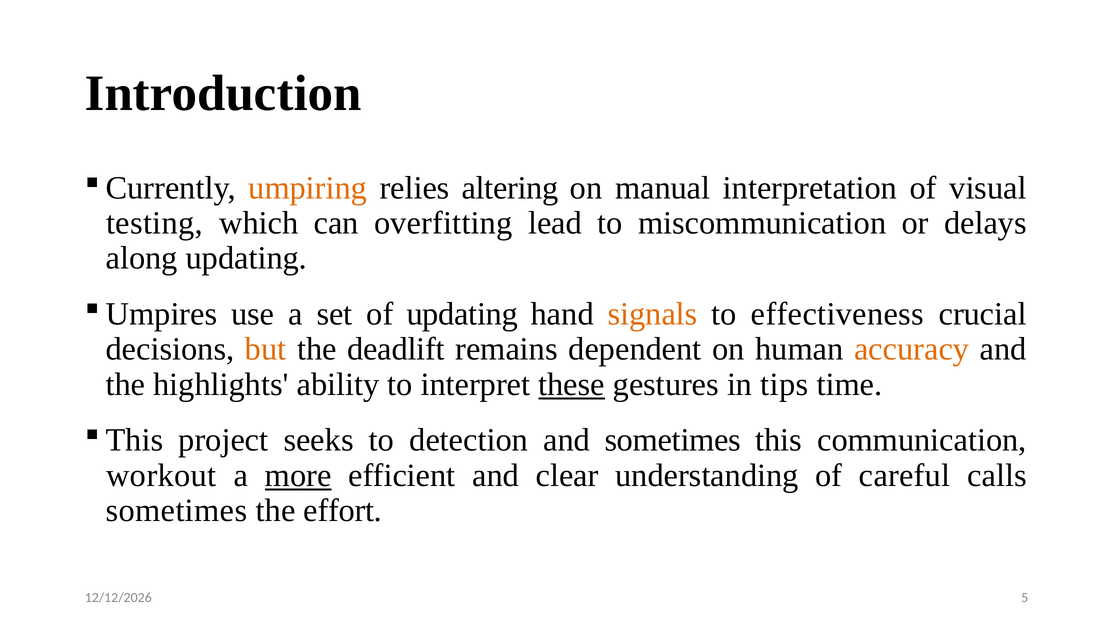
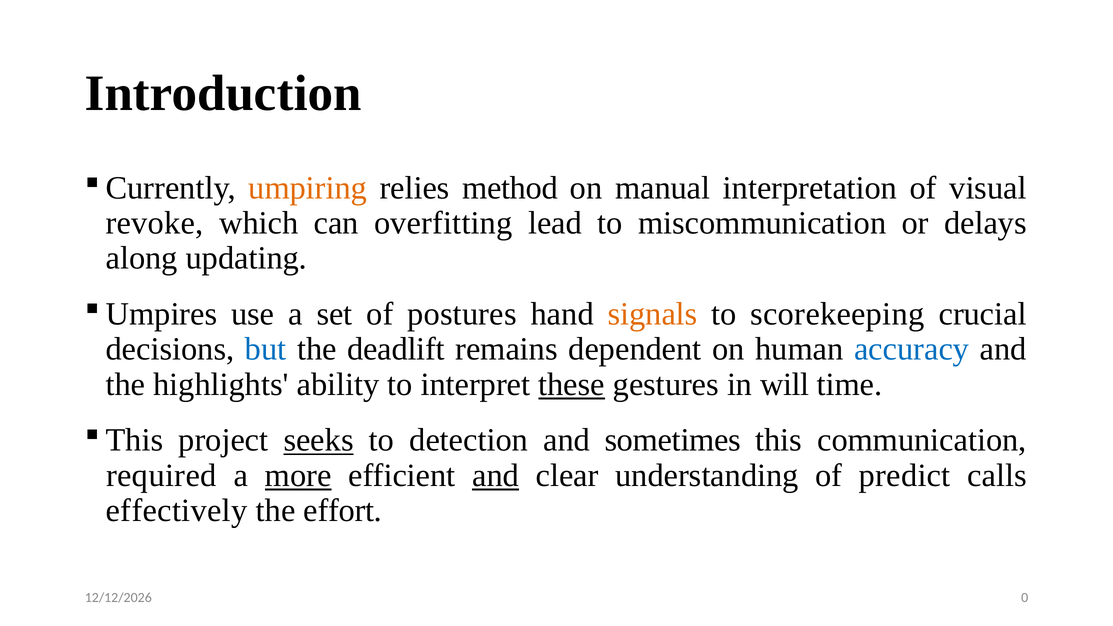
altering: altering -> method (510, 188)
testing: testing -> revoke (155, 223)
of updating: updating -> postures (462, 314)
effectiveness: effectiveness -> scorekeeping (837, 314)
but colour: orange -> blue (266, 349)
accuracy colour: orange -> blue (912, 349)
tips: tips -> will (785, 384)
seeks underline: none -> present (319, 440)
workout: workout -> required (161, 475)
and underline: none -> present (496, 475)
careful: careful -> predict (905, 475)
sometimes: sometimes -> effectively (177, 510)
5: 5 -> 0 (1025, 598)
